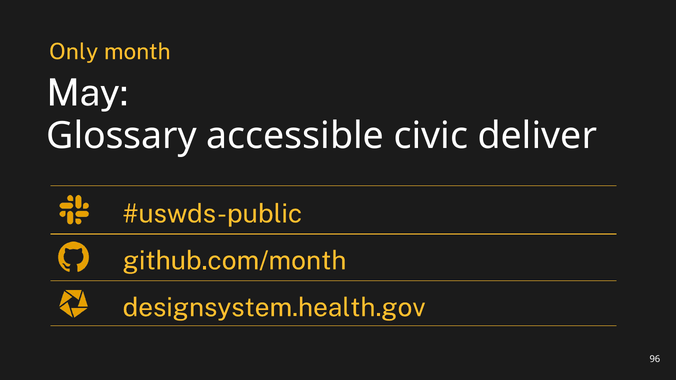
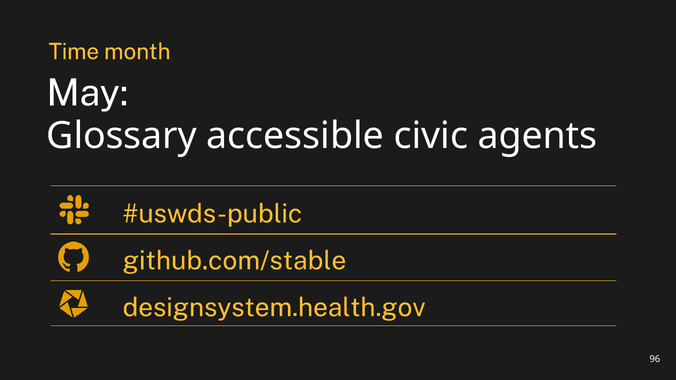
Only: Only -> Time (74, 52)
deliver: deliver -> agents (537, 136)
github.com/month: github.com/month -> github.com/stable (234, 261)
